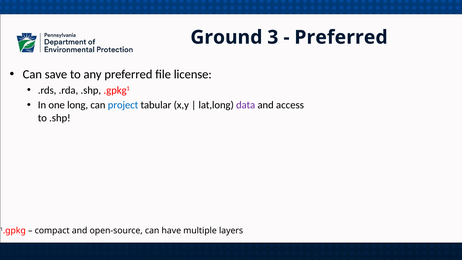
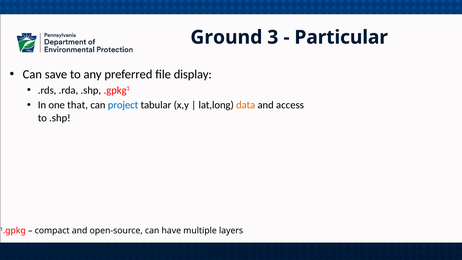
Preferred: Preferred -> Particular (341, 37)
license: license -> display (193, 74)
long: long -> that (78, 105)
data colour: purple -> orange (246, 105)
